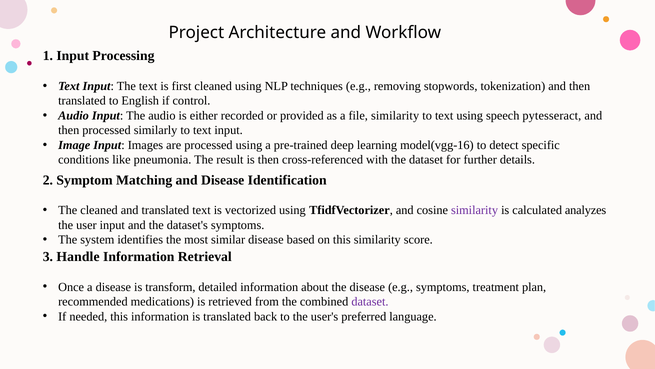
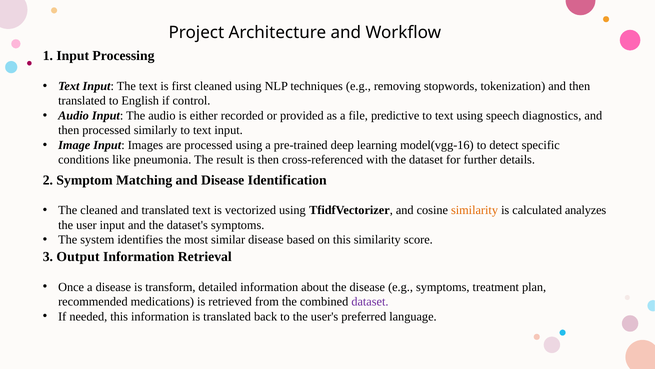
file similarity: similarity -> predictive (395, 115)
pytesseract: pytesseract -> diagnostics (552, 115)
similarity colour: purple -> orange (475, 210)
Handle: Handle -> Output (78, 256)
